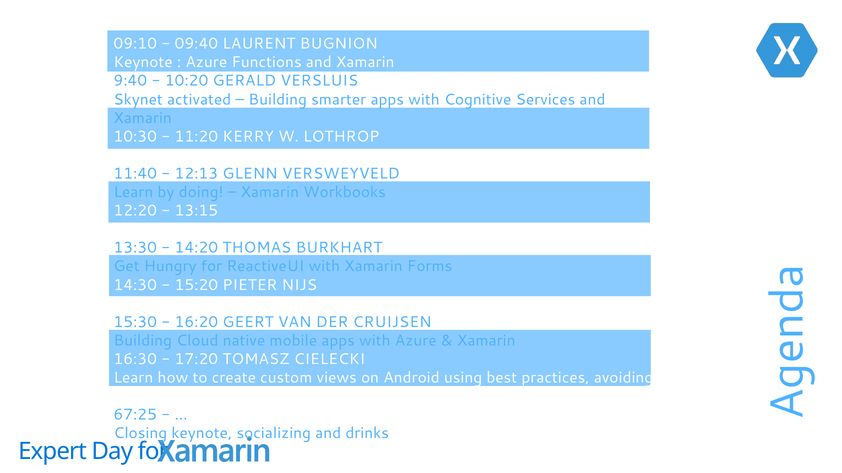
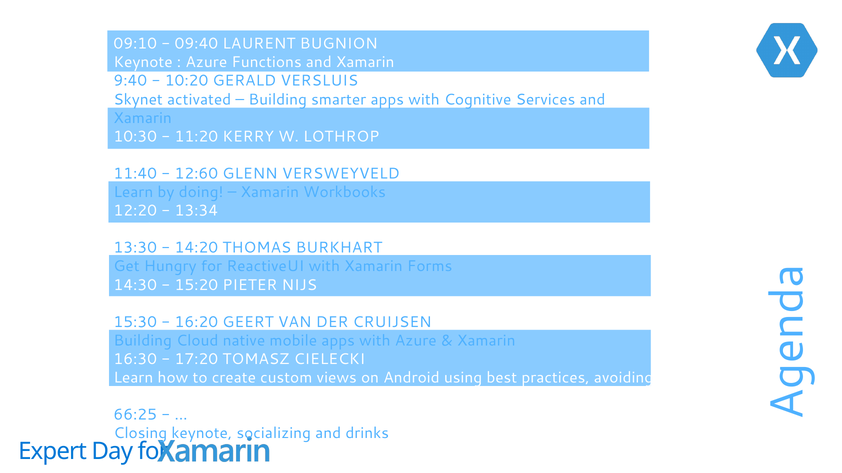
12:13: 12:13 -> 12:60 (196, 174)
13:15: 13:15 -> 13:34 (196, 211)
67:25: 67:25 -> 66:25 (135, 415)
